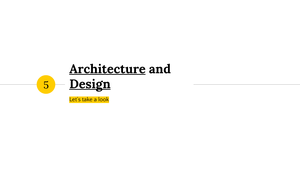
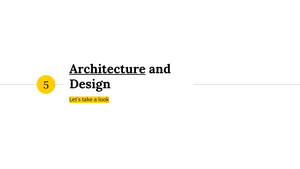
Design underline: present -> none (90, 84)
